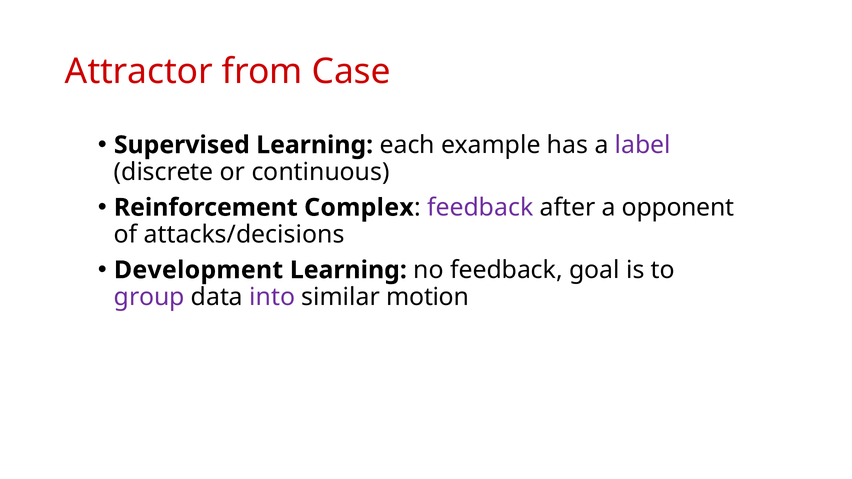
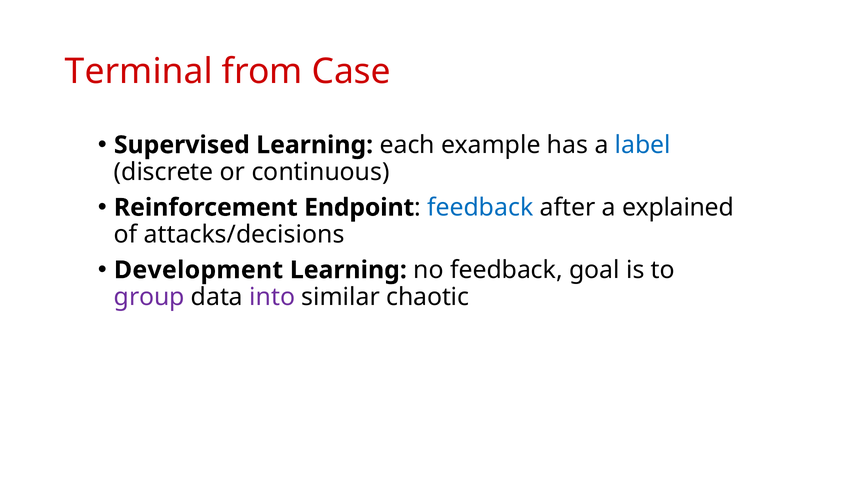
Attractor: Attractor -> Terminal (139, 72)
label colour: purple -> blue (643, 145)
Complex: Complex -> Endpoint (359, 208)
feedback colour: purple -> blue (480, 208)
opponent: opponent -> explained (678, 208)
motion: motion -> chaotic (428, 297)
